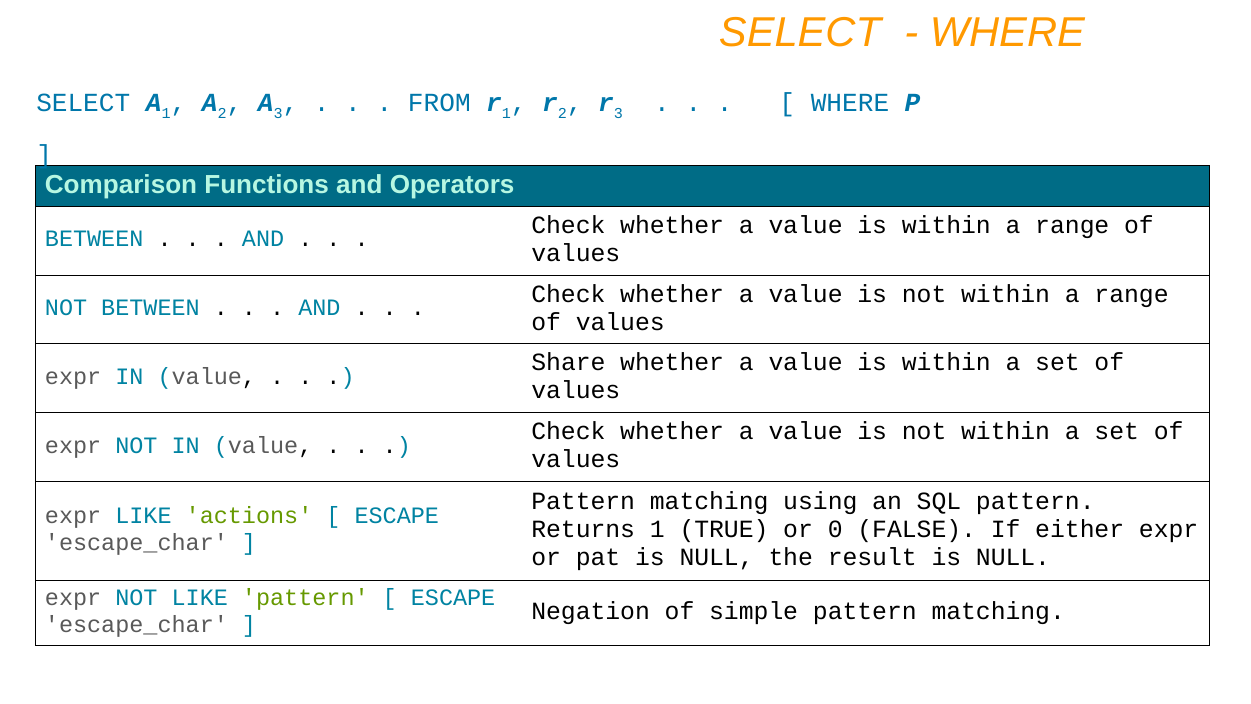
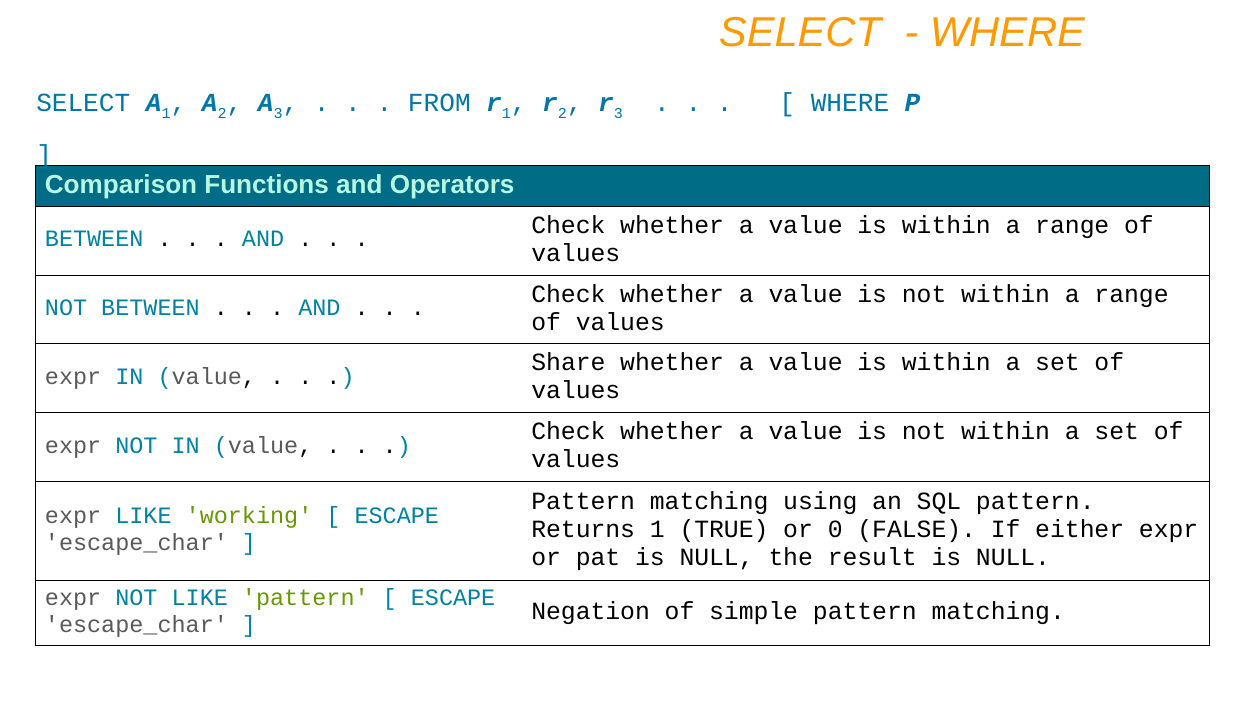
actions: actions -> working (249, 516)
